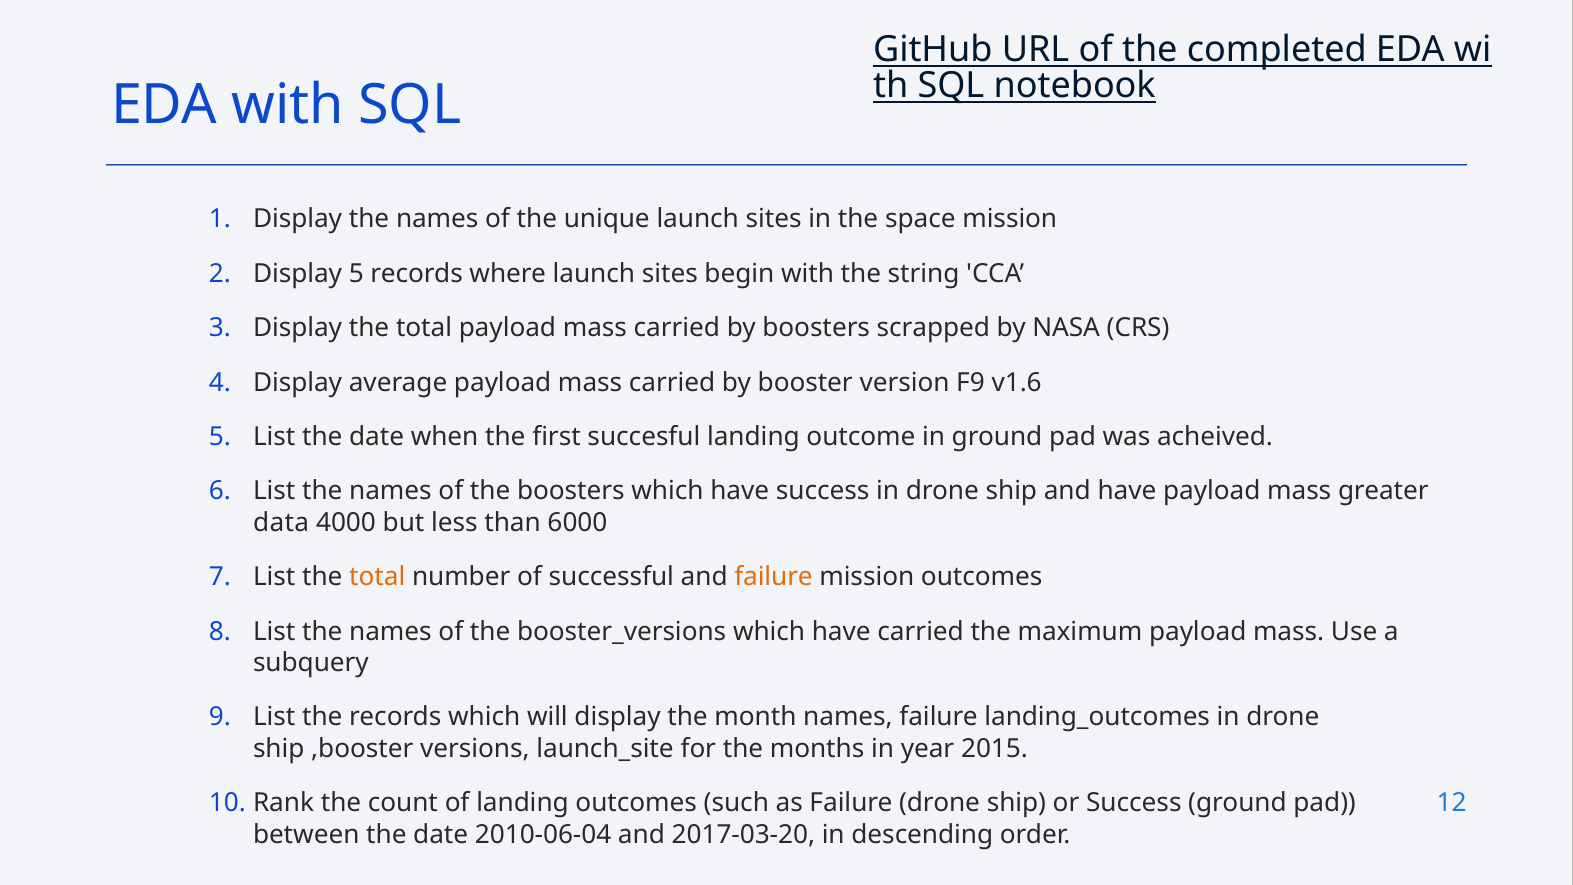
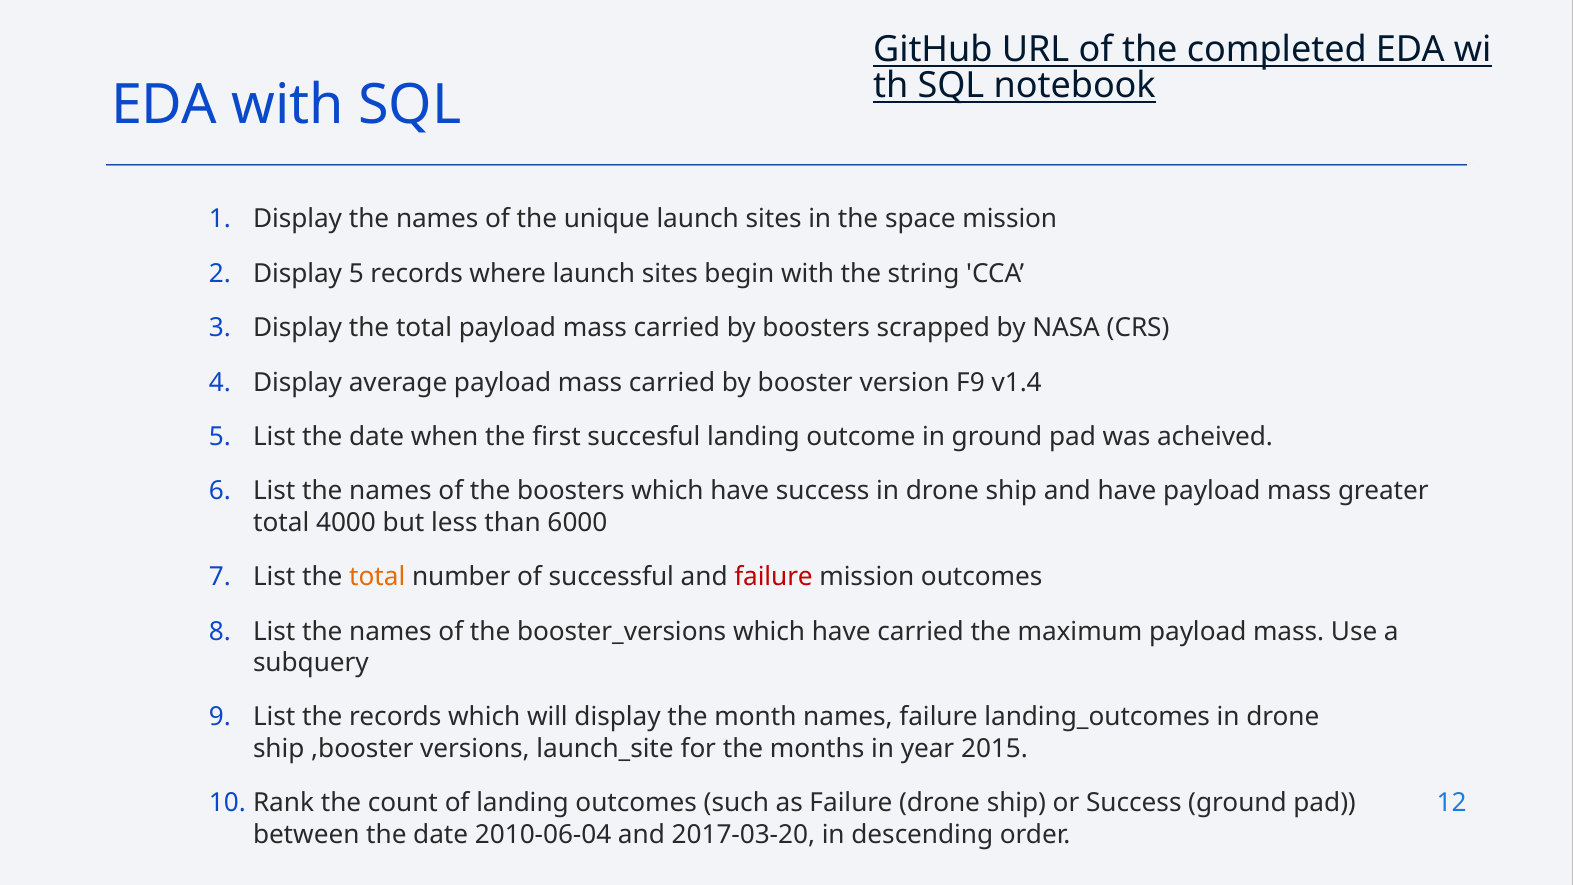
v1.6: v1.6 -> v1.4 (1017, 382)
data: data -> total (281, 523)
failure colour: orange -> red (774, 577)
